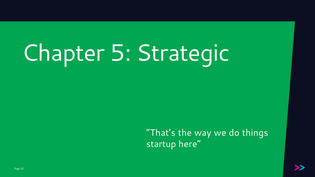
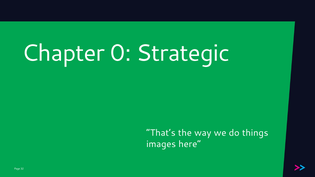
5: 5 -> 0 (121, 53)
startup: startup -> images (161, 144)
